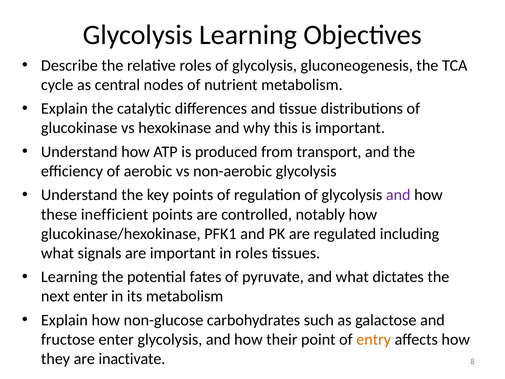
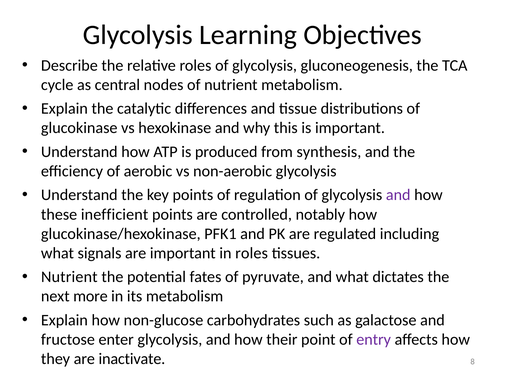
transport: transport -> synthesis (329, 152)
Learning: Learning -> Nutrient (69, 277)
next enter: enter -> more (90, 296)
entry colour: orange -> purple (374, 339)
